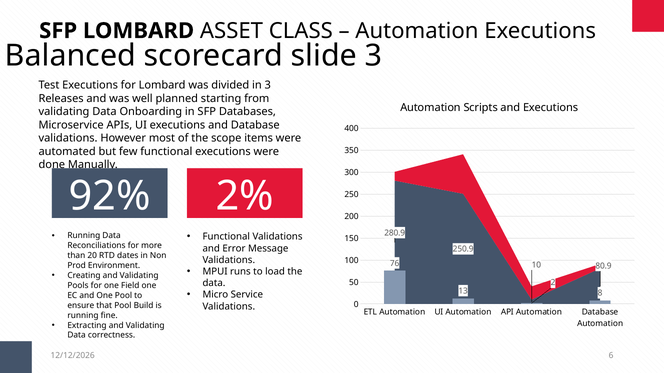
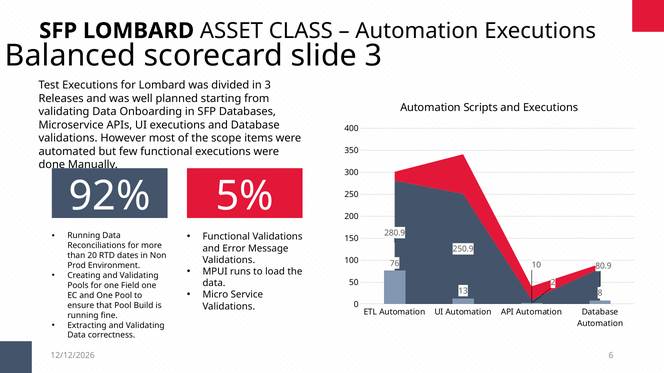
2%: 2% -> 5% (245, 196)
